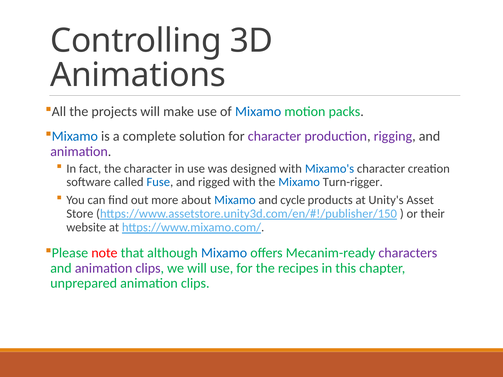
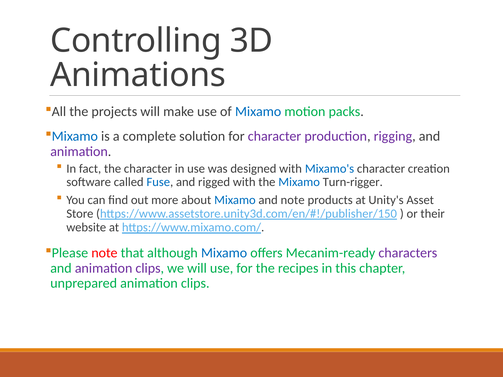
and cycle: cycle -> note (293, 200)
